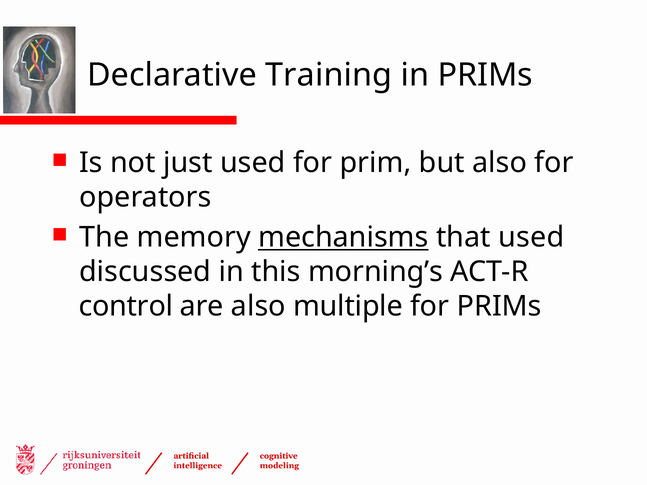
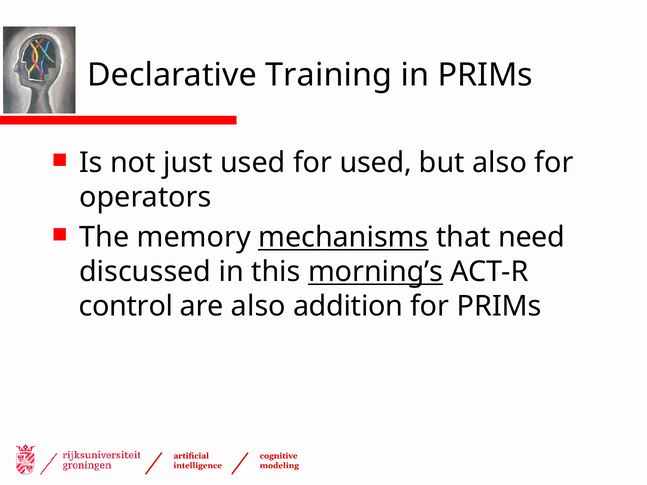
for prim: prim -> used (376, 163)
that used: used -> need (532, 237)
morning’s underline: none -> present (376, 272)
multiple: multiple -> addition (348, 306)
